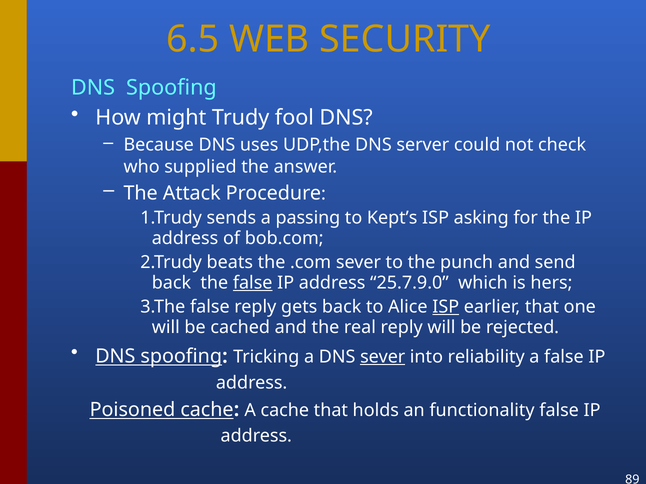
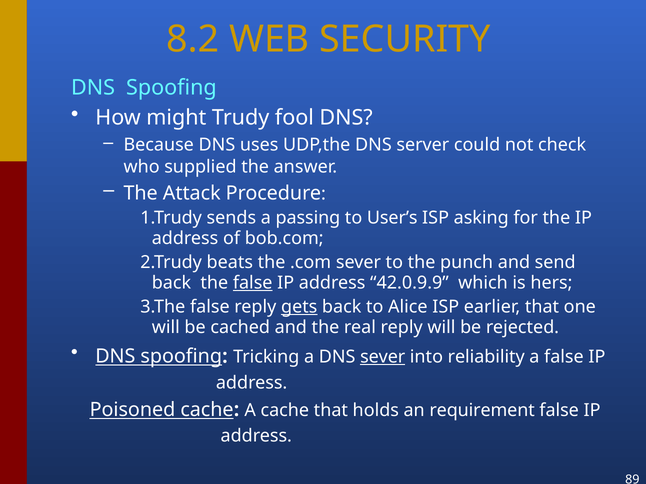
6.5: 6.5 -> 8.2 (193, 39)
Kept’s: Kept’s -> User’s (392, 218)
25.7.9.0: 25.7.9.0 -> 42.0.9.9 (409, 283)
gets underline: none -> present (299, 307)
ISP underline: present -> none (446, 307)
functionality: functionality -> requirement (482, 411)
